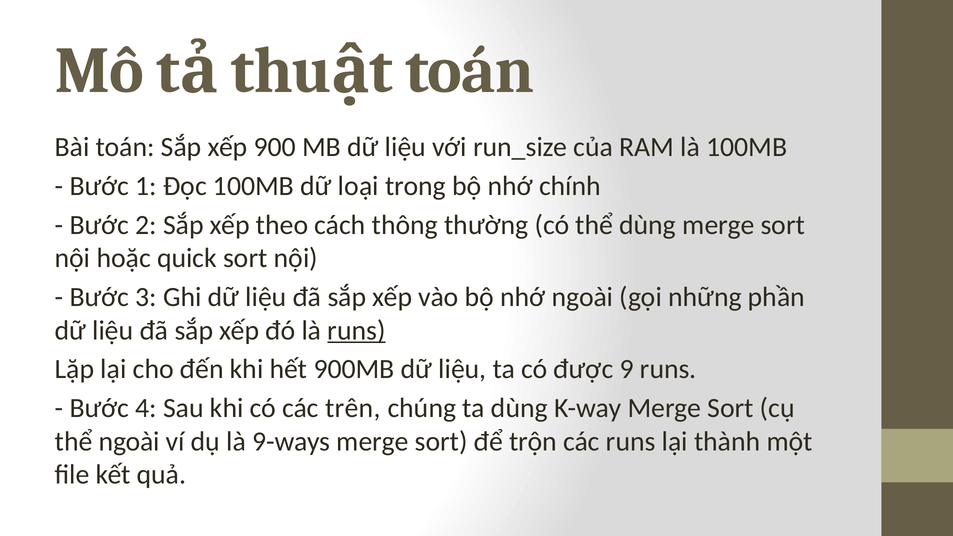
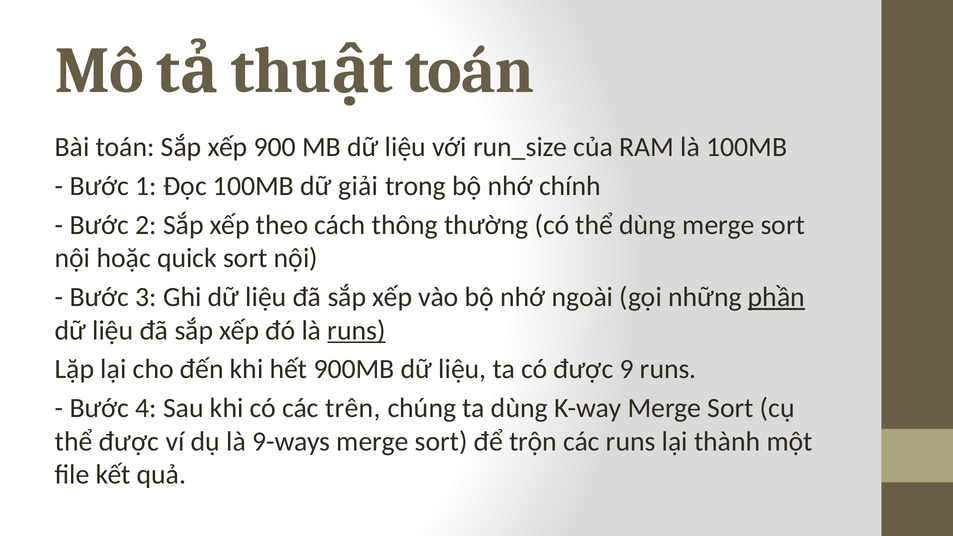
loại: loại -> giải (358, 186)
phần underline: none -> present (776, 297)
thể ngoài: ngoài -> được (129, 441)
